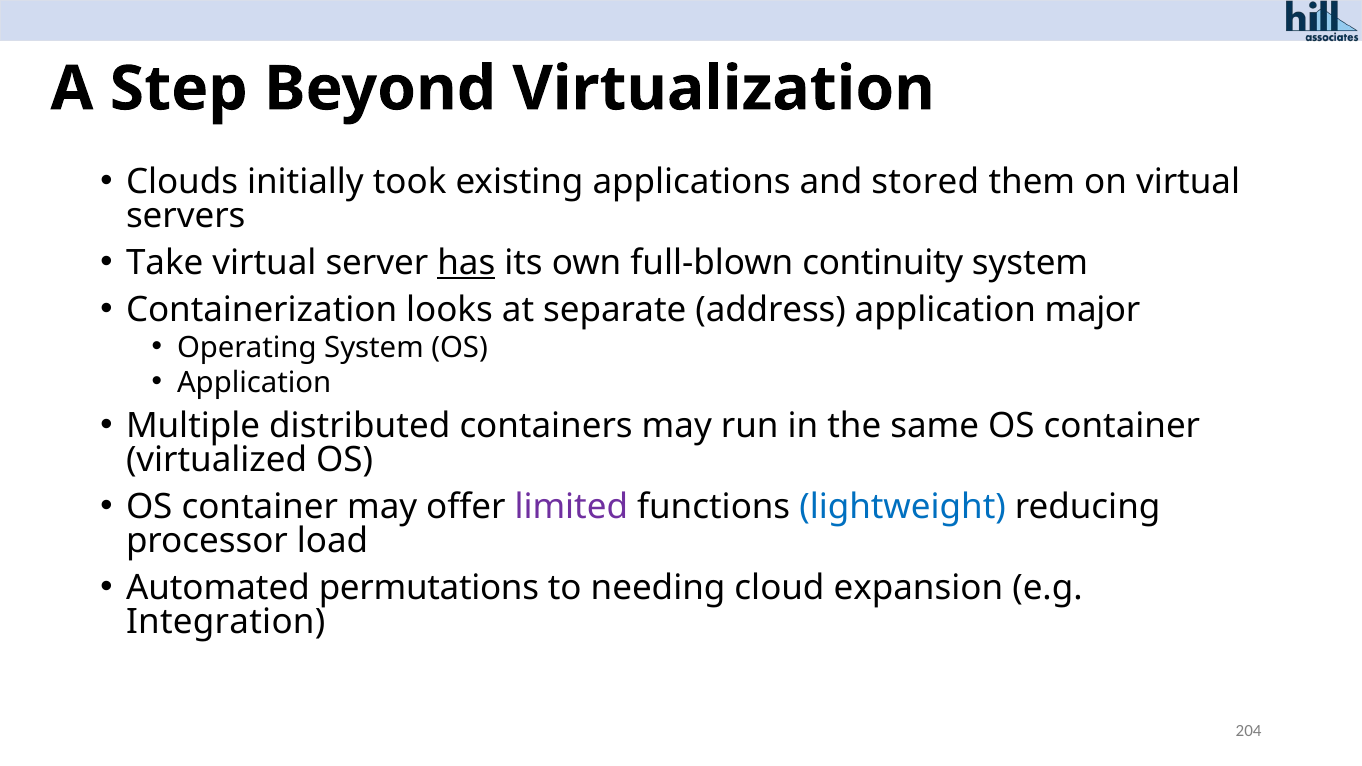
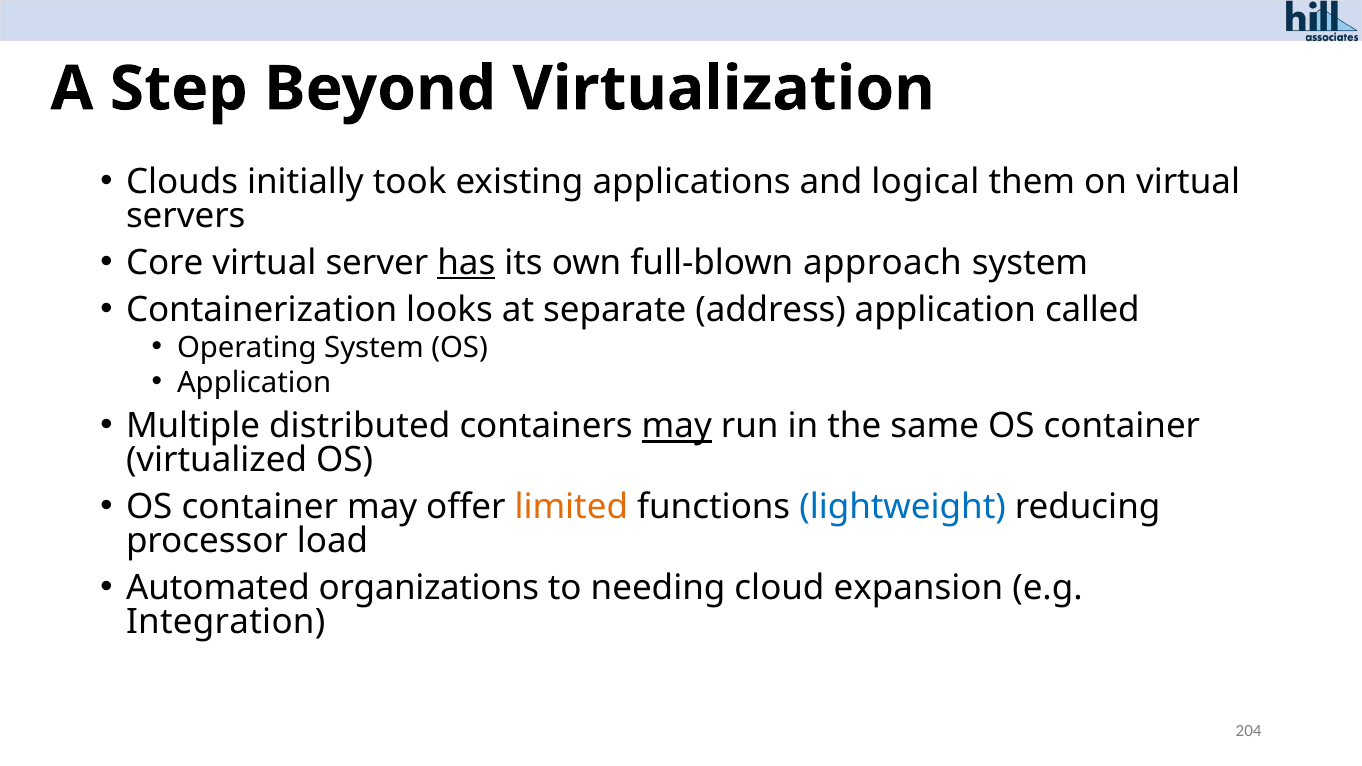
stored: stored -> logical (925, 182)
Take: Take -> Core (165, 263)
continuity: continuity -> approach (882, 263)
major: major -> called (1092, 310)
may underline: none -> present (677, 426)
limited colour: purple -> orange (571, 507)
permutations: permutations -> organizations (429, 588)
